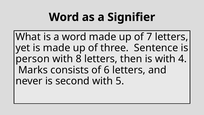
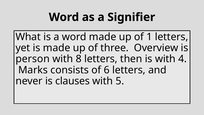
7: 7 -> 1 (149, 37)
Sentence: Sentence -> Overview (156, 48)
second: second -> clauses (73, 81)
